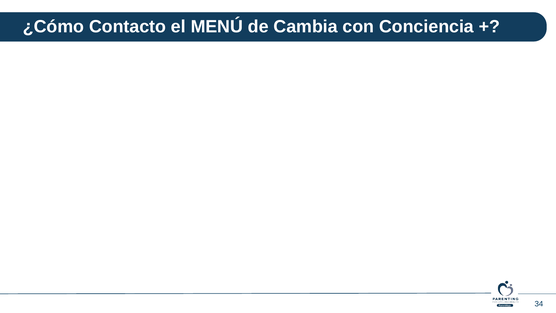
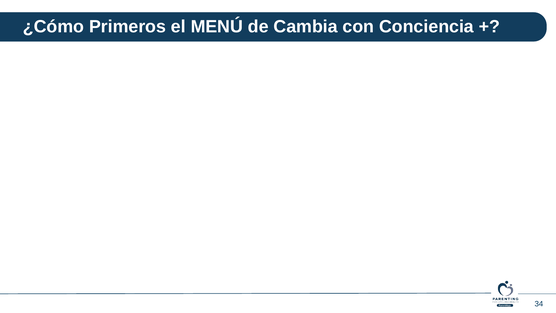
Contacto: Contacto -> Primeros (128, 27)
